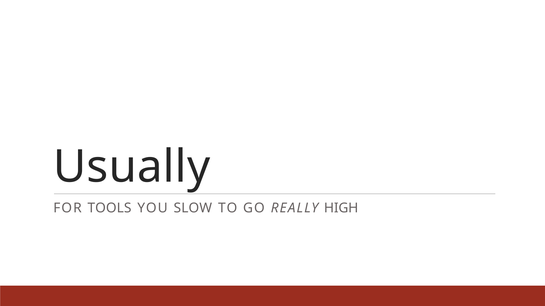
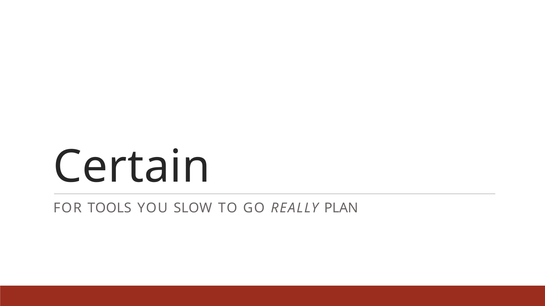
Usually: Usually -> Certain (132, 167)
HIGH: HIGH -> PLAN (341, 209)
